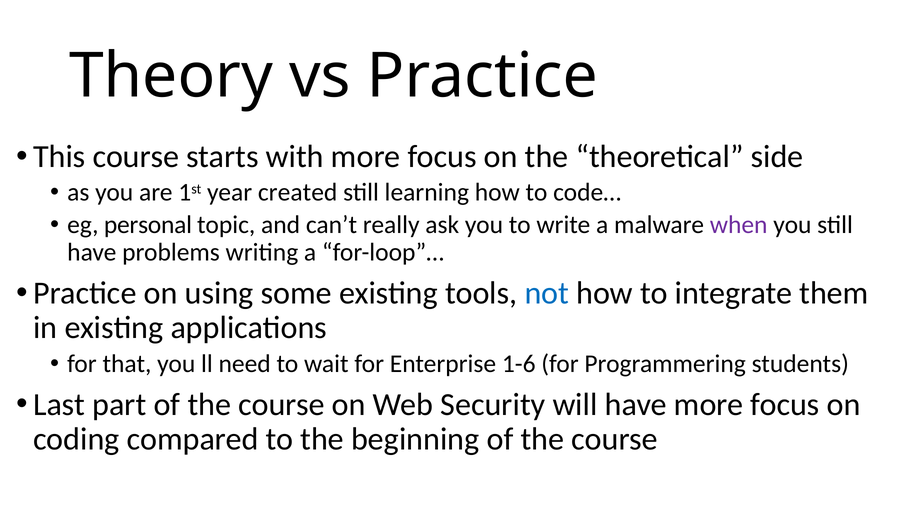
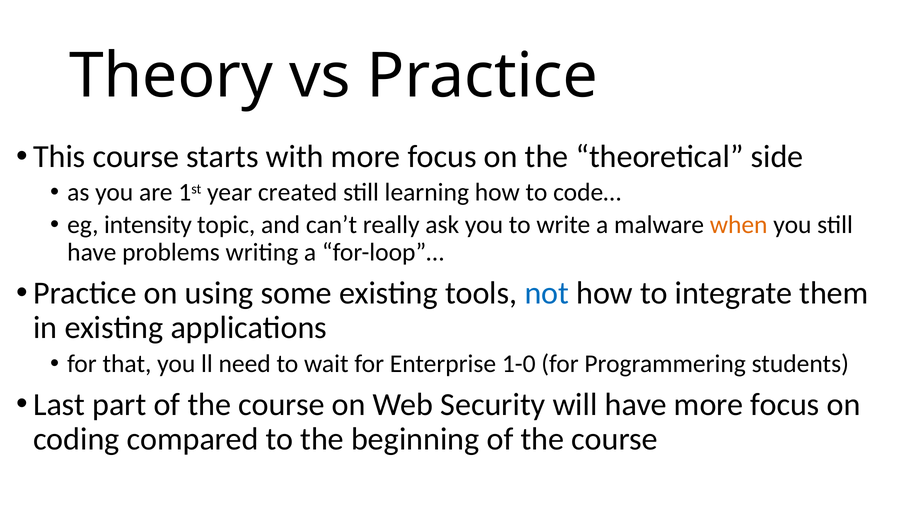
personal: personal -> intensity (148, 225)
when colour: purple -> orange (739, 225)
1-6: 1-6 -> 1-0 (519, 364)
